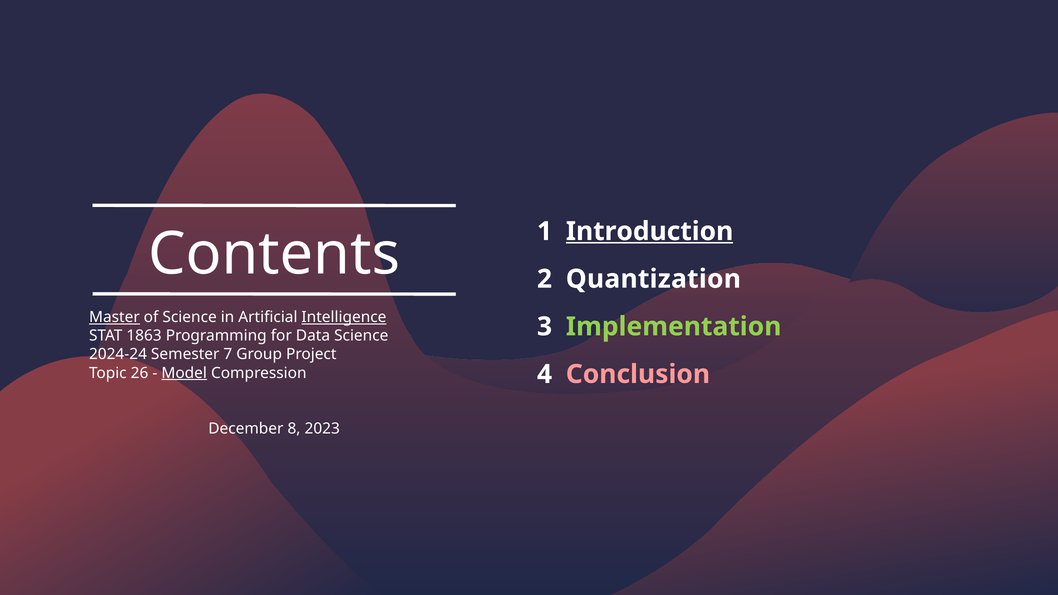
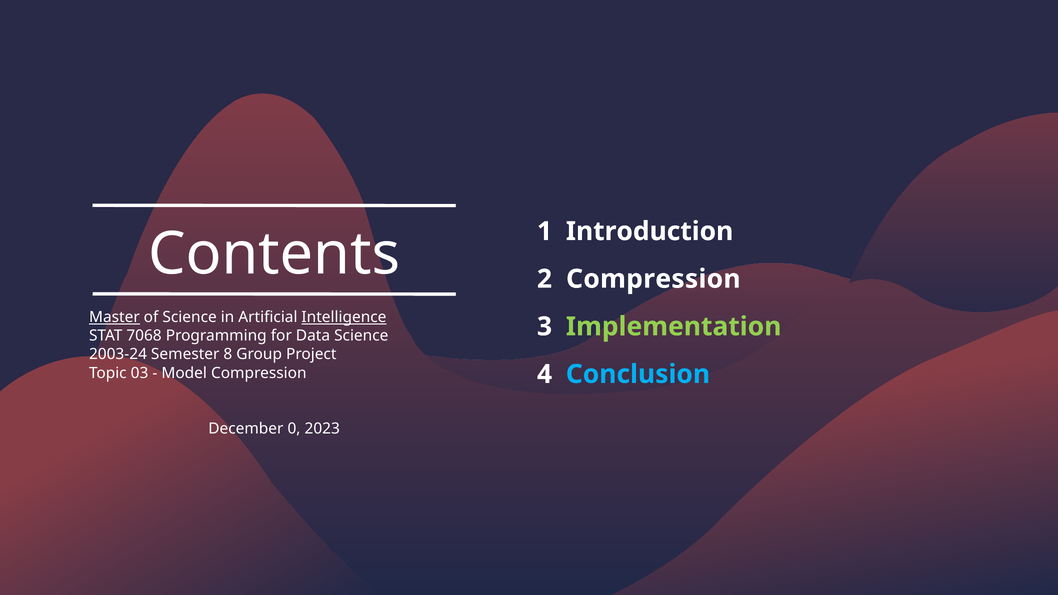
Introduction underline: present -> none (650, 231)
2 Quantization: Quantization -> Compression (653, 279)
1863: 1863 -> 7068 (144, 336)
2024-24: 2024-24 -> 2003-24 (118, 354)
7: 7 -> 8 (228, 354)
26: 26 -> 03 (140, 373)
Model underline: present -> none (184, 373)
Conclusion colour: pink -> light blue (638, 374)
8: 8 -> 0 (294, 429)
